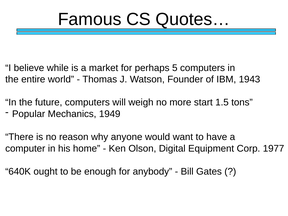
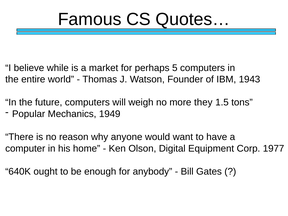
start: start -> they (203, 102)
